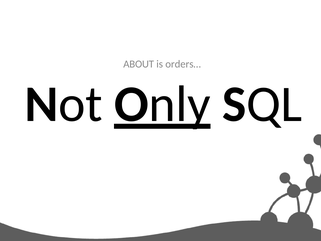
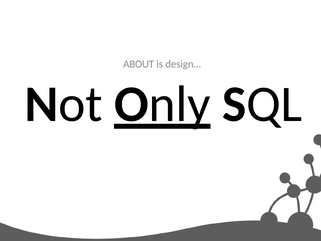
orders…: orders… -> design… (183, 64)
